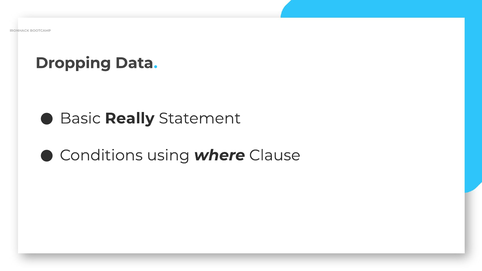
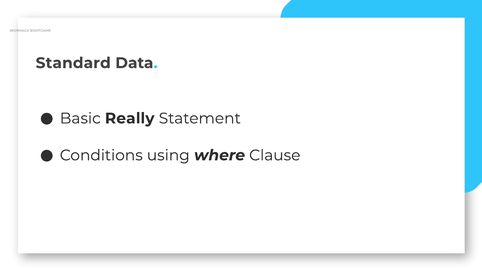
Dropping: Dropping -> Standard (73, 63)
